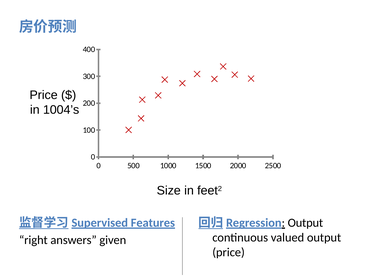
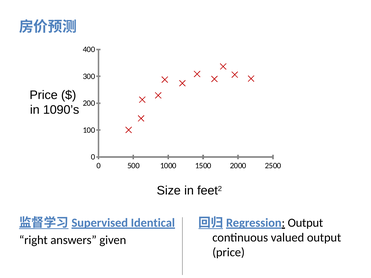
1004’s: 1004’s -> 1090’s (61, 110)
Features: Features -> Identical (153, 223)
